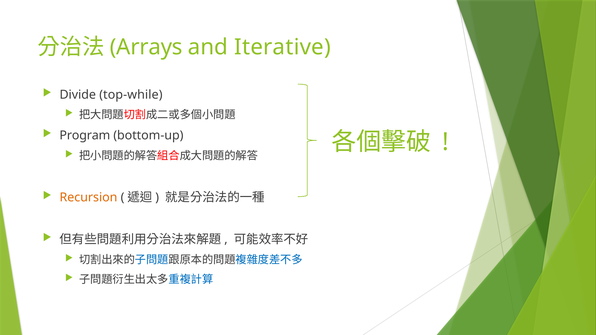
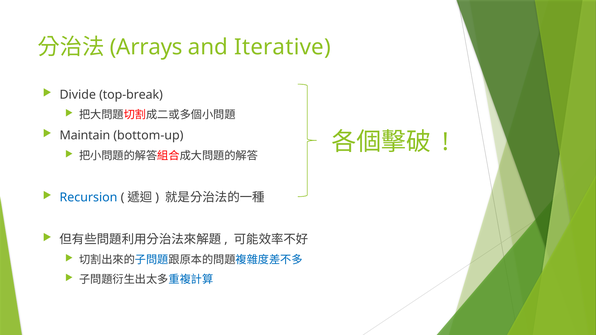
top-while: top-while -> top-break (131, 95)
Program: Program -> Maintain (85, 136)
Recursion colour: orange -> blue (88, 197)
